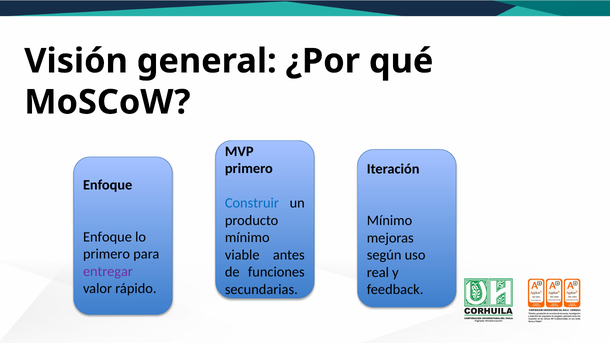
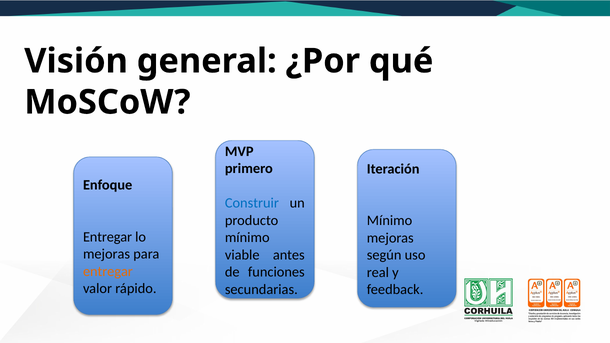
Enfoque: Enfoque -> Entregar (108, 237)
primero: primero -> mejoras (107, 254)
entregar colour: purple -> orange (108, 271)
